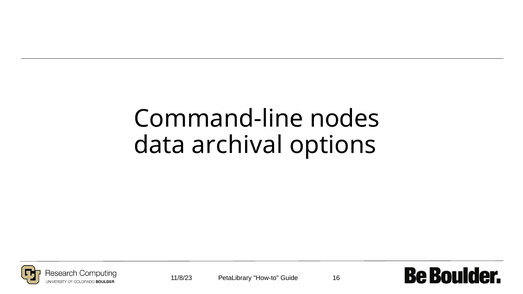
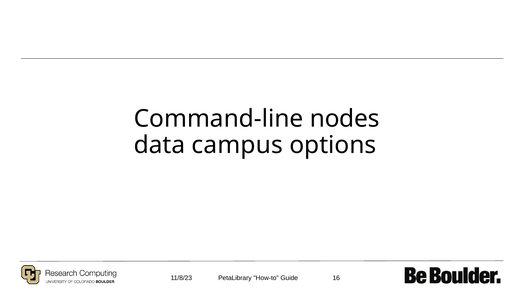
archival: archival -> campus (237, 145)
